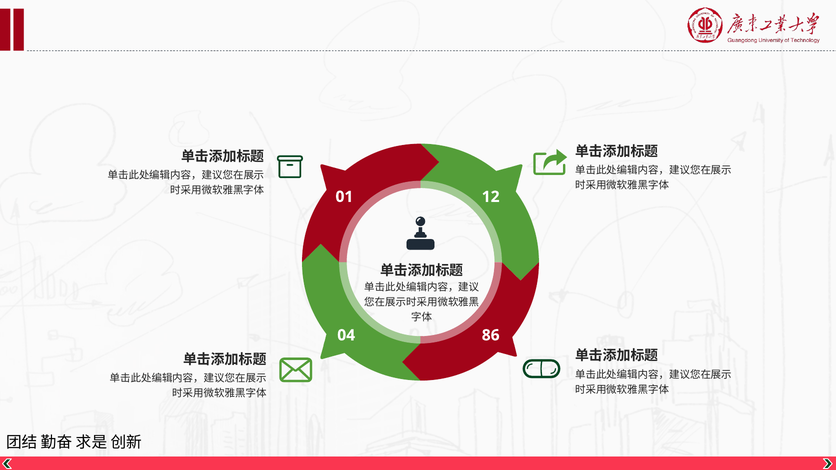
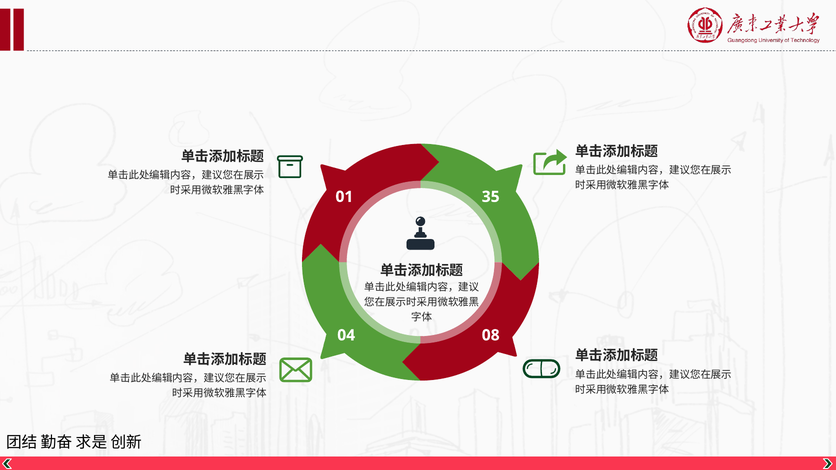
12: 12 -> 35 (491, 197)
86: 86 -> 08 (491, 335)
